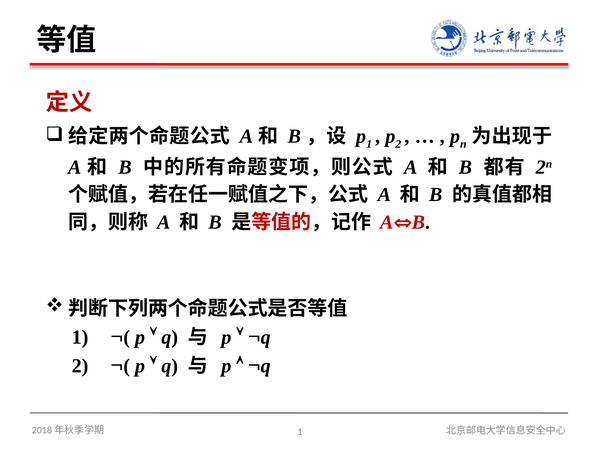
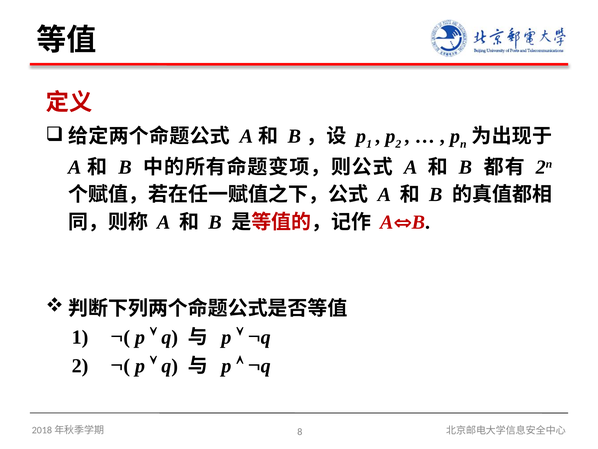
1: 1 -> 8 (300, 431)
